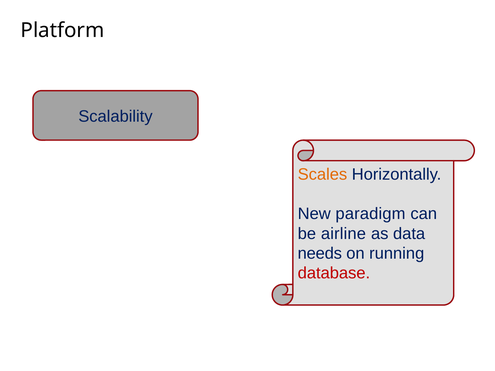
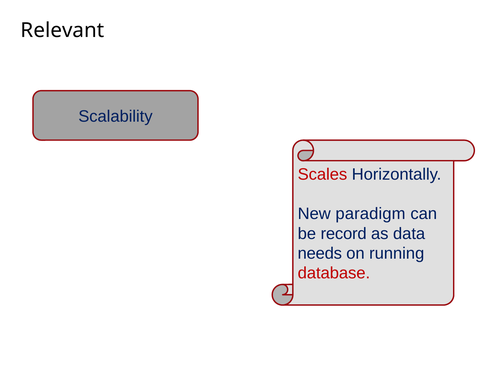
Platform: Platform -> Relevant (62, 30)
Scales colour: orange -> red (322, 174)
airline: airline -> record (344, 234)
